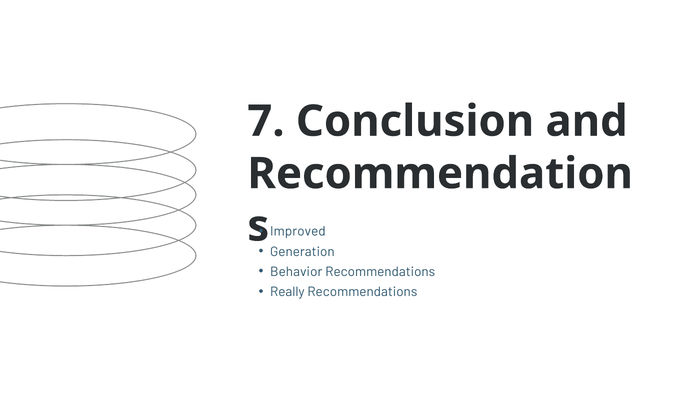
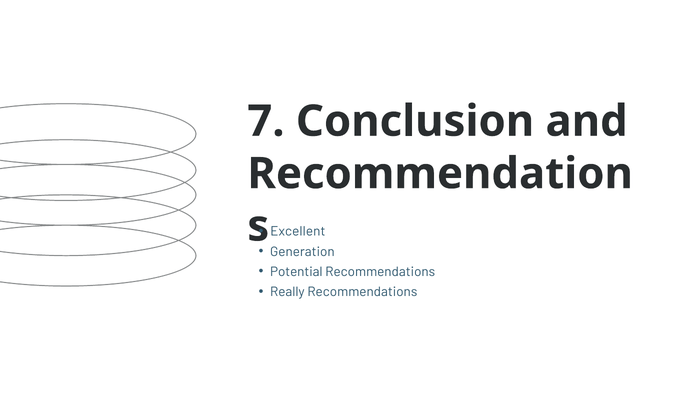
Improved: Improved -> Excellent (298, 232)
Behavior: Behavior -> Potential (296, 272)
